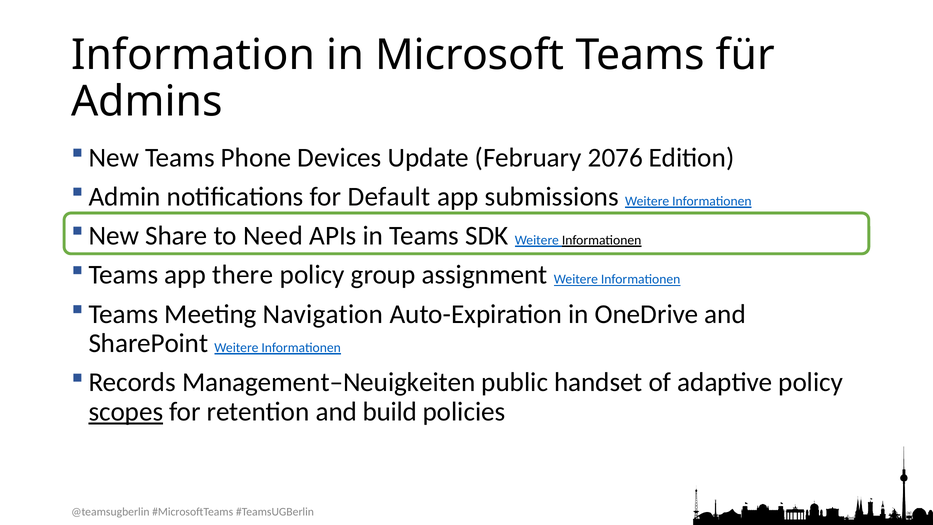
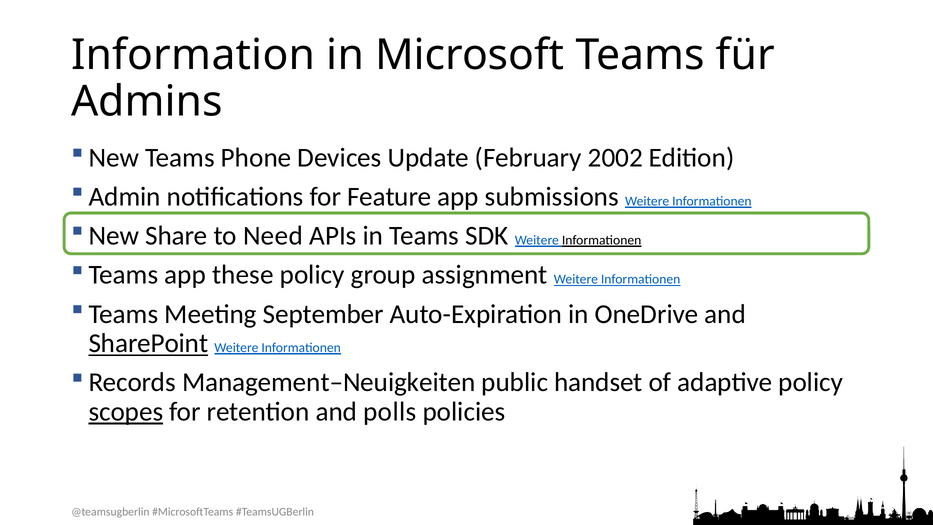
2076: 2076 -> 2002 (615, 158)
Default: Default -> Feature (389, 197)
there: there -> these (243, 275)
Navigation: Navigation -> September (323, 314)
SharePoint underline: none -> present (148, 343)
build: build -> polls (390, 412)
